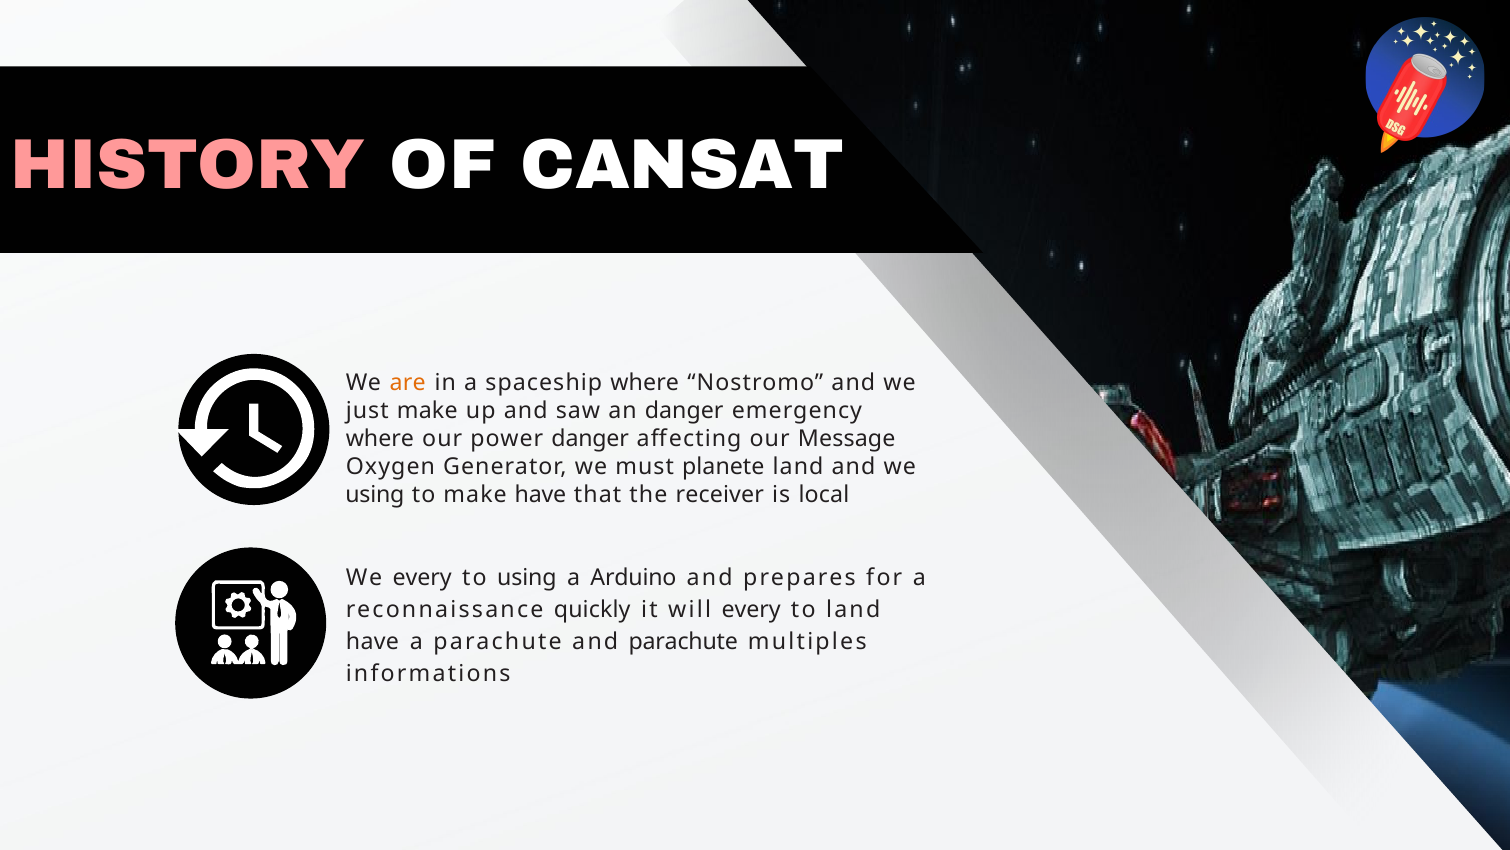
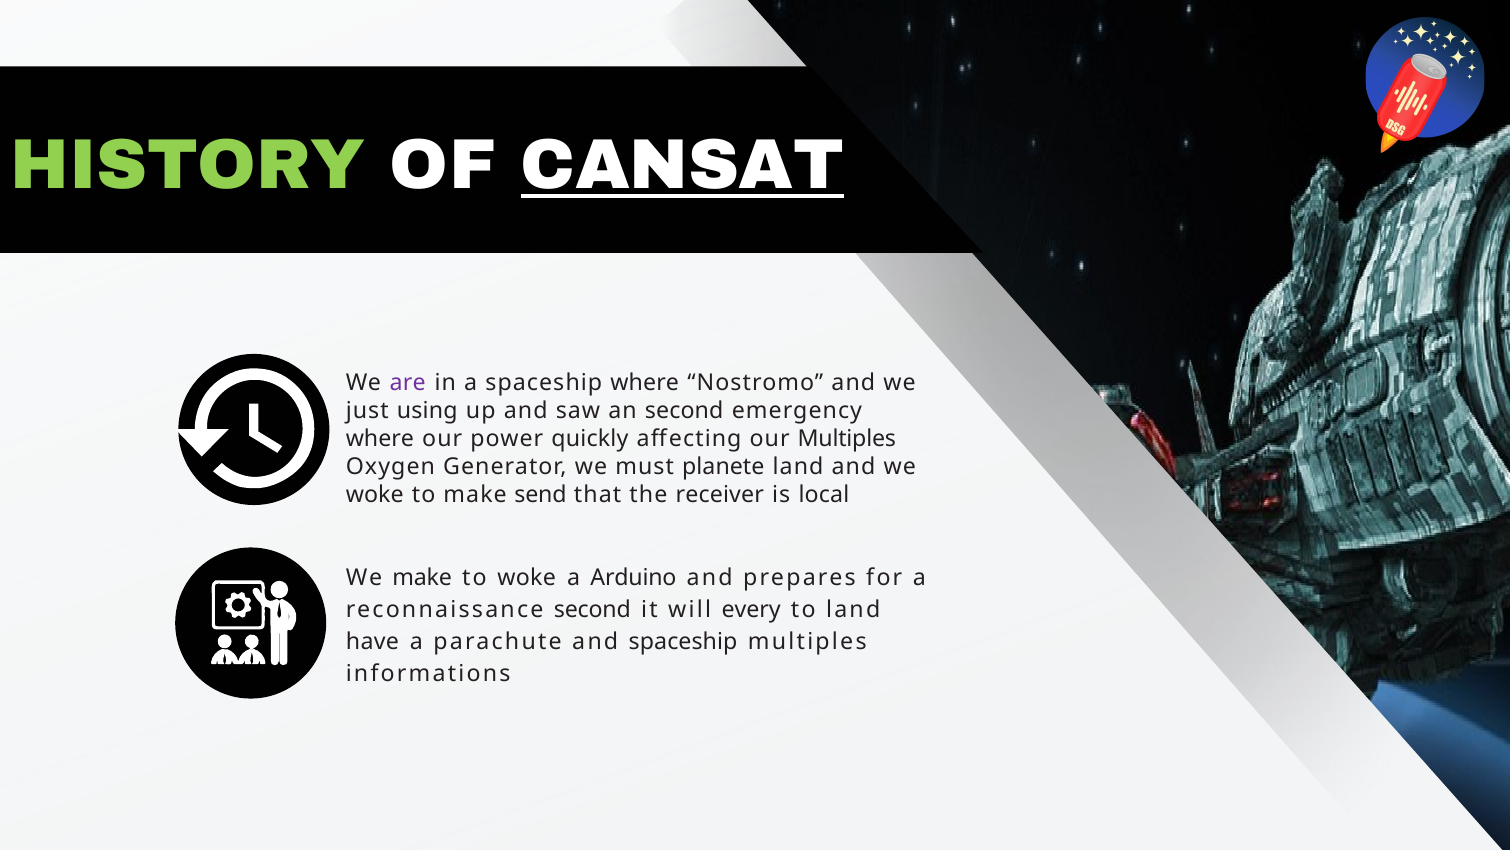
HISTORY colour: pink -> light green (188, 165)
CANSAT underline: none -> present (683, 165)
are colour: orange -> purple (408, 382)
just make: make -> using (427, 410)
an danger: danger -> second (684, 410)
power danger: danger -> quickly (590, 438)
our Message: Message -> Multiples (847, 438)
using: using -> woke (375, 494)
make have: have -> send (540, 494)
We every: every -> make (422, 578)
to using: using -> woke (527, 578)
reconnaissance quickly: quickly -> second (592, 609)
and parachute: parachute -> spaceship (683, 641)
